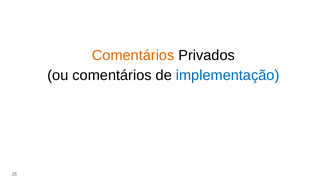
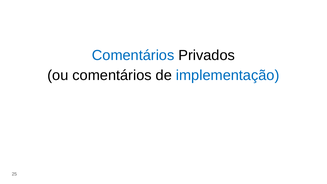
Comentários colour: orange -> blue (133, 55)
